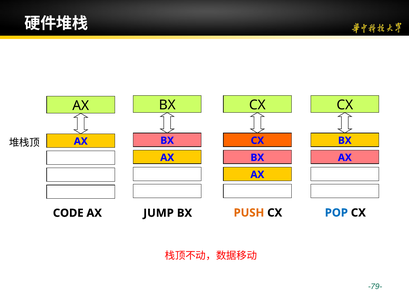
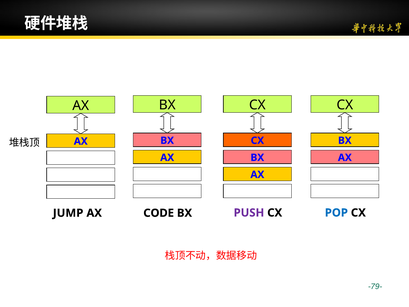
CODE: CODE -> JUMP (68, 213)
JUMP: JUMP -> CODE (159, 213)
PUSH colour: orange -> purple (249, 213)
